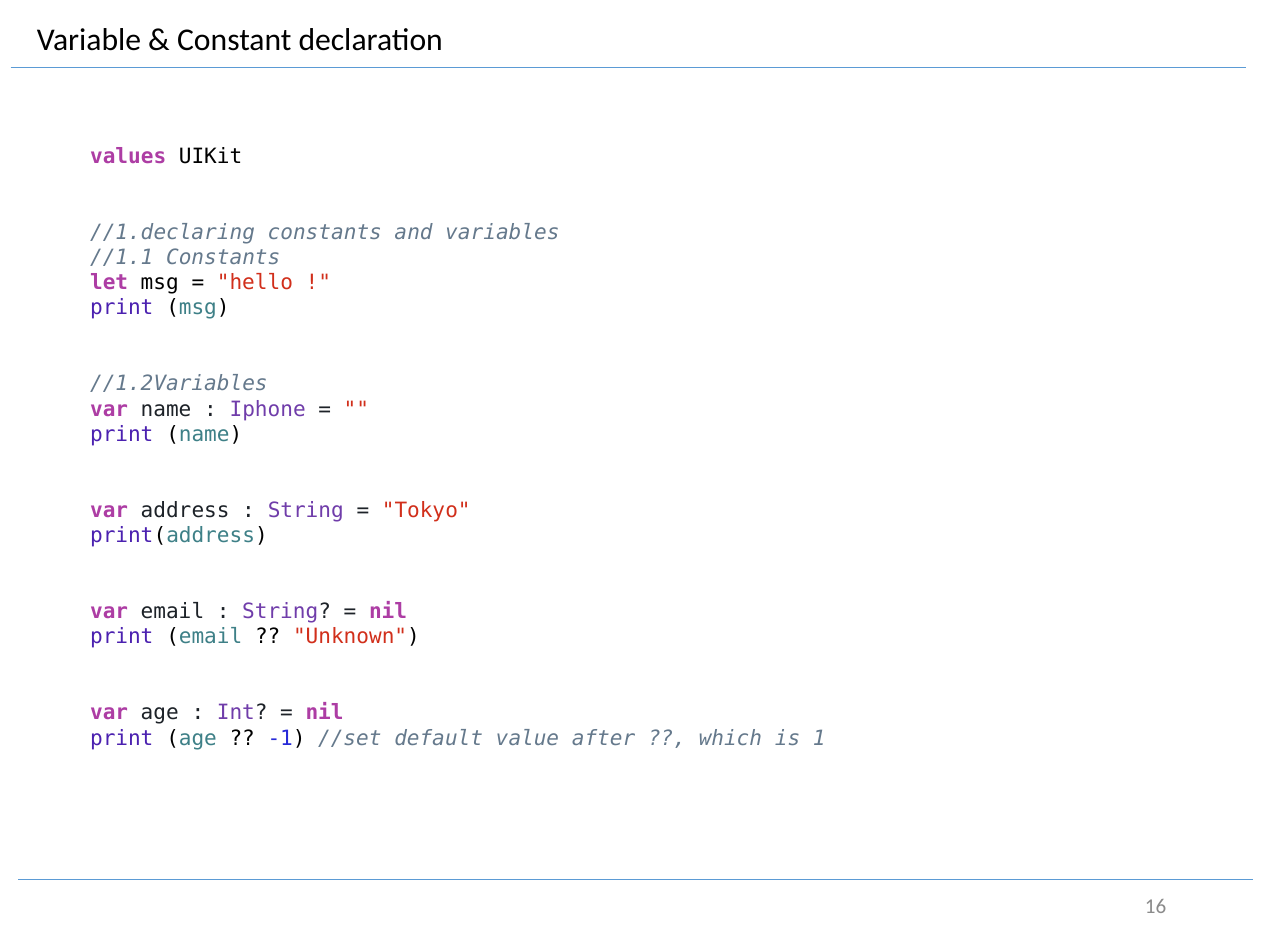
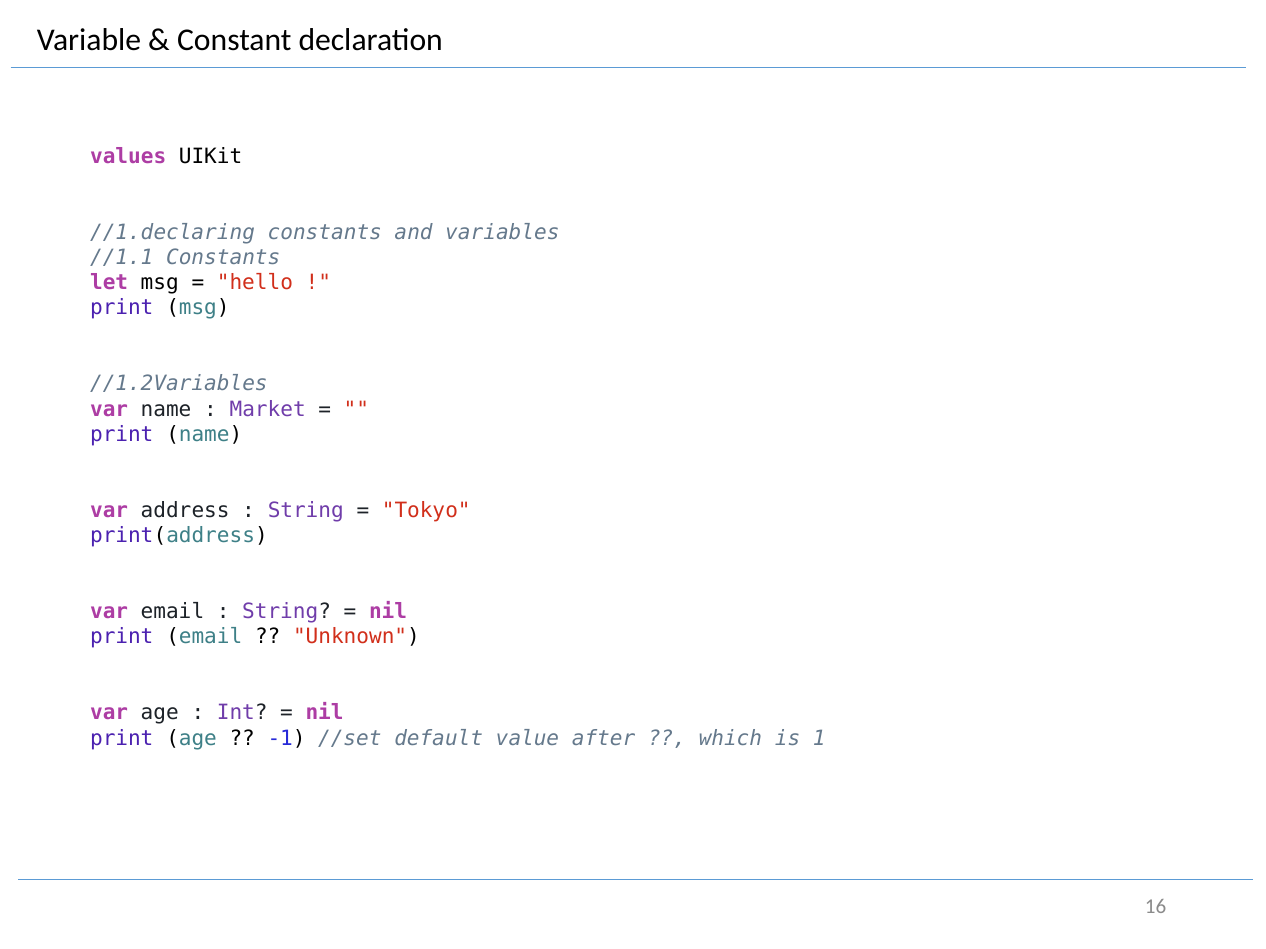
Iphone: Iphone -> Market (268, 409)
